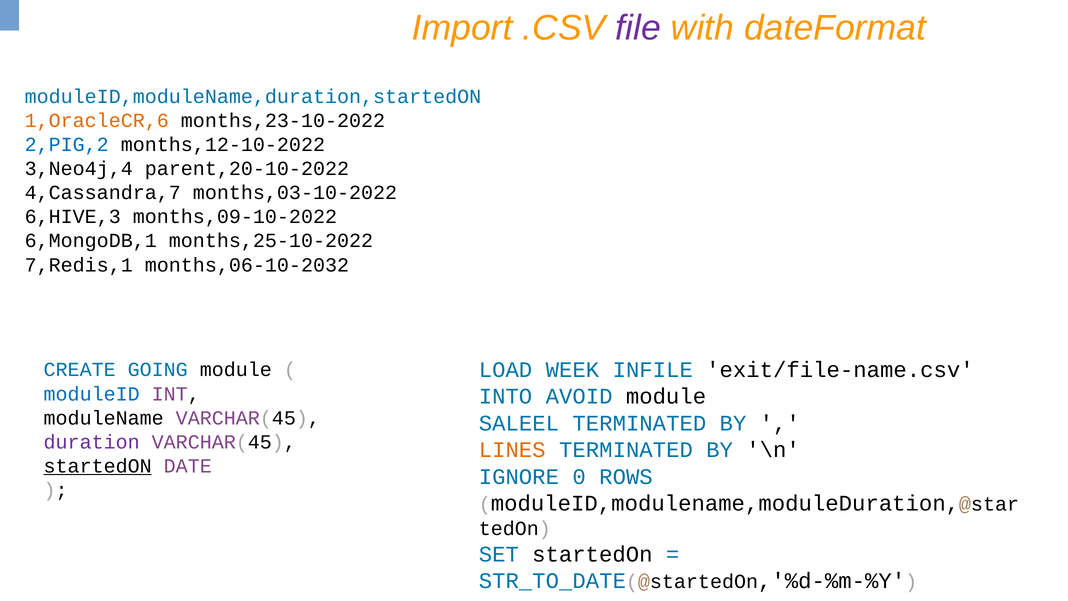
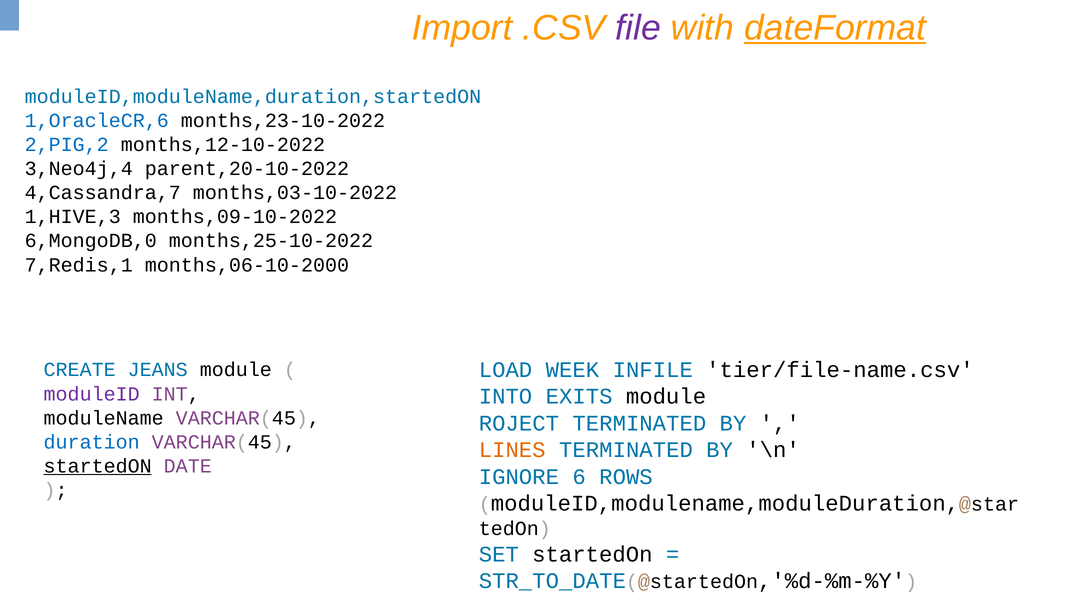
dateFormat underline: none -> present (835, 28)
1,OracleCR,6 colour: orange -> blue (97, 121)
6,HIVE,3: 6,HIVE,3 -> 1,HIVE,3 (73, 217)
6,MongoDB,1: 6,MongoDB,1 -> 6,MongoDB,0 (91, 241)
months,06-10-2032: months,06-10-2032 -> months,06-10-2000 (247, 265)
exit/file-name.csv: exit/file-name.csv -> tier/file-name.csv (840, 370)
GOING: GOING -> JEANS (158, 370)
moduleID colour: blue -> purple (92, 394)
AVOID: AVOID -> EXITS (579, 396)
SALEEL: SALEEL -> ROJECT (519, 423)
duration colour: purple -> blue (92, 442)
0: 0 -> 6 (579, 477)
